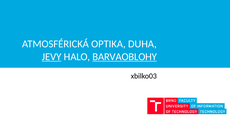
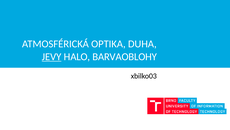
BARVAOBLOHY underline: present -> none (125, 56)
